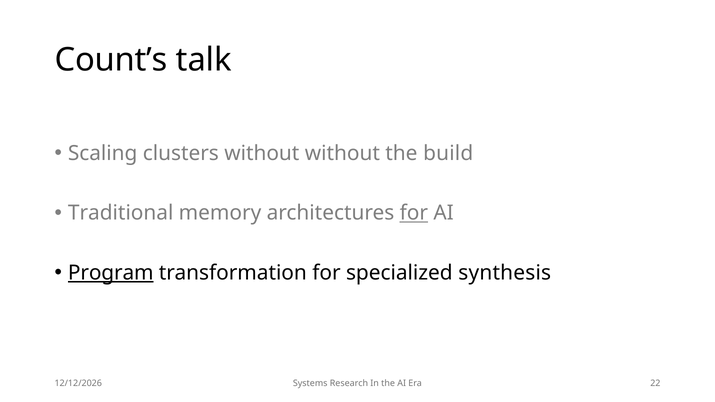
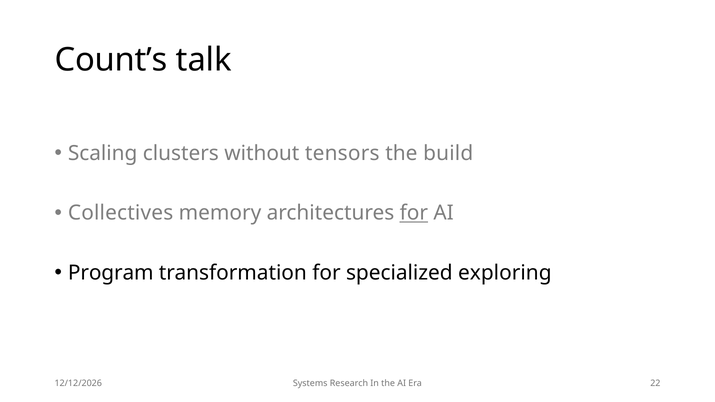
without without: without -> tensors (342, 153)
Traditional: Traditional -> Collectives (121, 213)
Program underline: present -> none (111, 273)
synthesis: synthesis -> exploring (505, 273)
